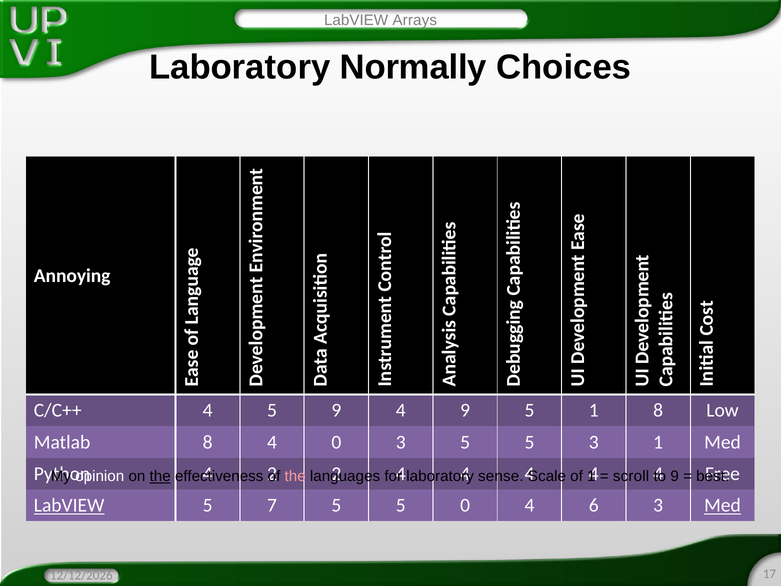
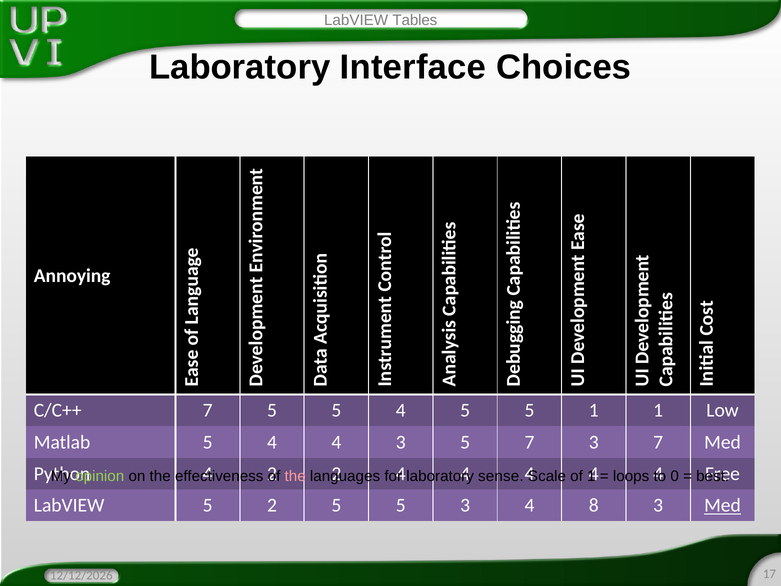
Arrays: Arrays -> Tables (415, 20)
Normally: Normally -> Interface (413, 67)
C/C++ 4: 4 -> 7 (208, 410)
9: 9 -> 5 (336, 410)
4 9: 9 -> 5 (465, 410)
1 8: 8 -> 1 (658, 410)
Matlab 8: 8 -> 5 (208, 442)
0: 0 -> 4 (336, 442)
3 5 5: 5 -> 7 (529, 442)
3 1: 1 -> 7 (658, 442)
opinion colour: white -> light green (100, 476)
the underline: present -> none (160, 476)
scroll: scroll -> loops (631, 476)
9: 9 -> 0 (675, 476)
LabVIEW underline: present -> none (69, 505)
5 7: 7 -> 2 (272, 505)
5 0: 0 -> 3 (465, 505)
6: 6 -> 8 (594, 505)
